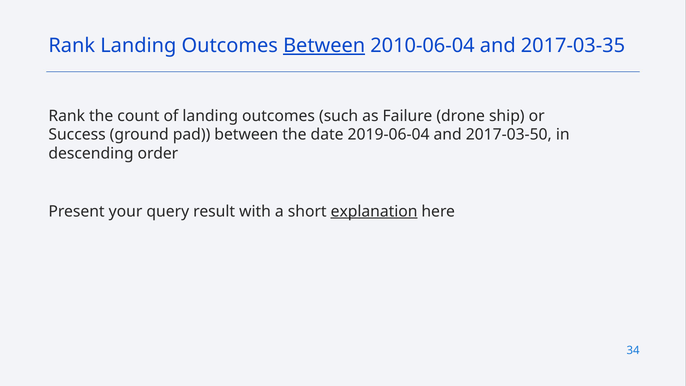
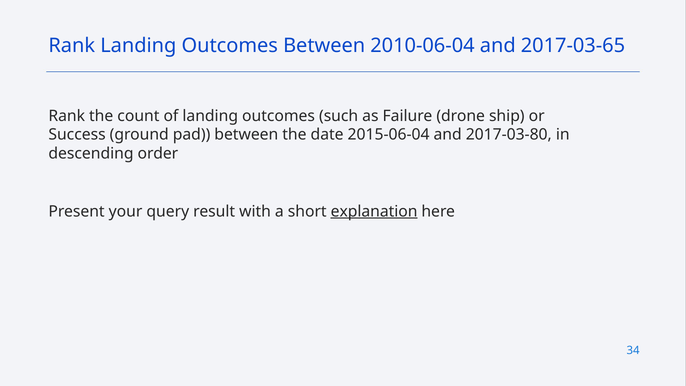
Between underline: present -> none (324, 46)
2017-03-35: 2017-03-35 -> 2017-03-65 (573, 46)
2019-06-04: 2019-06-04 -> 2015-06-04 (389, 135)
2017-03-50: 2017-03-50 -> 2017-03-80 (509, 135)
